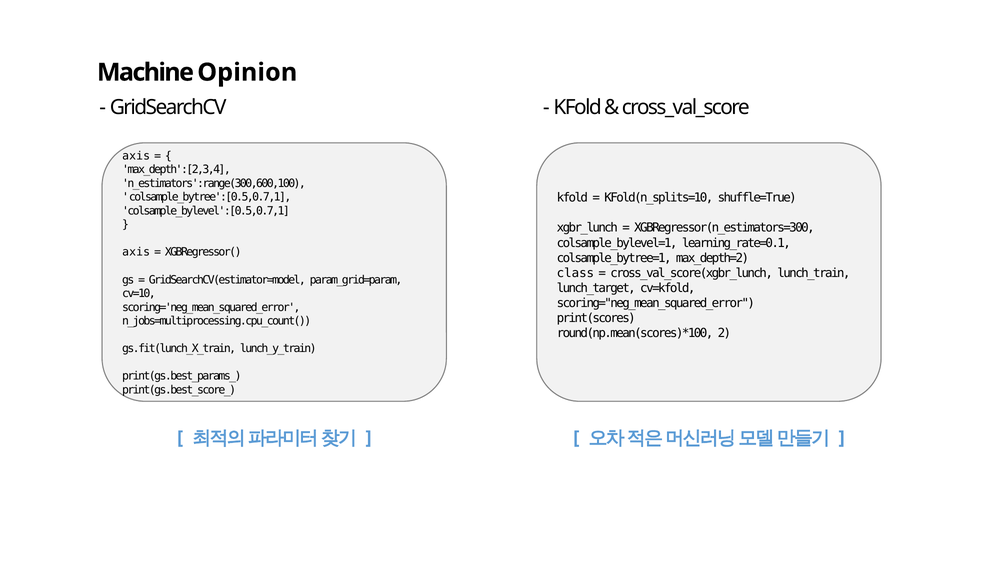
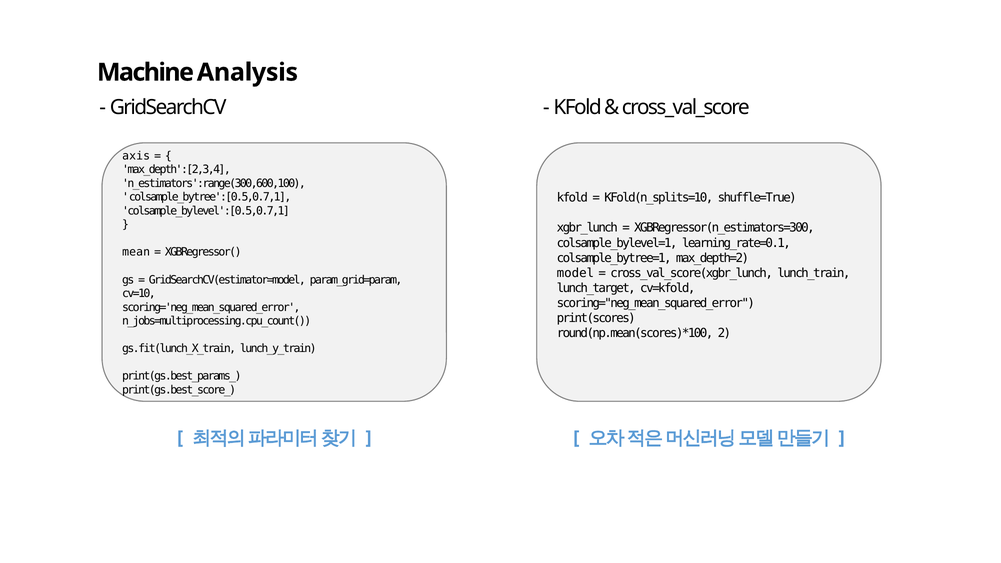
Opinion: Opinion -> Analysis (247, 72)
axis: axis -> mean (136, 252)
class: class -> model (575, 273)
